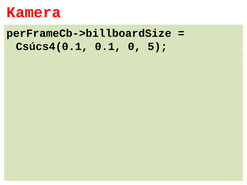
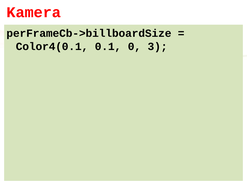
Csúcs4(0.1: Csúcs4(0.1 -> Color4(0.1 (52, 46)
5: 5 -> 3 (158, 46)
